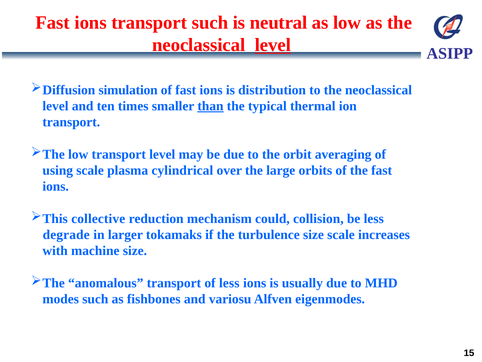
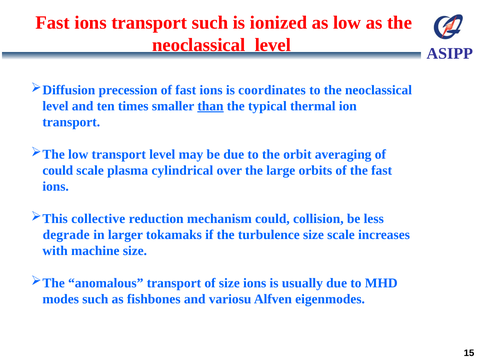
neutral: neutral -> ionized (279, 22)
level underline: present -> none (273, 45)
simulation: simulation -> precession (128, 90)
distribution: distribution -> coordinates (272, 90)
using: using -> could (58, 170)
of less: less -> size (229, 283)
